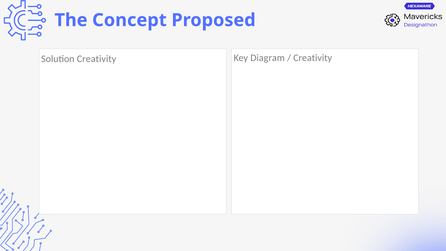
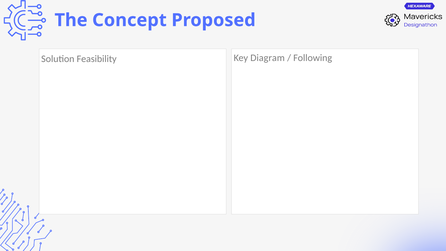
Solution Creativity: Creativity -> Feasibility (97, 59)
Creativity: Creativity -> Following (313, 58)
